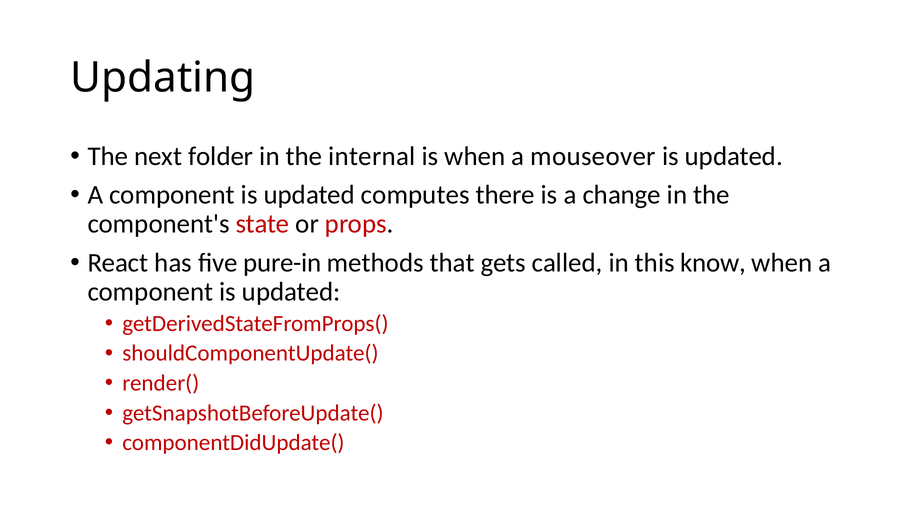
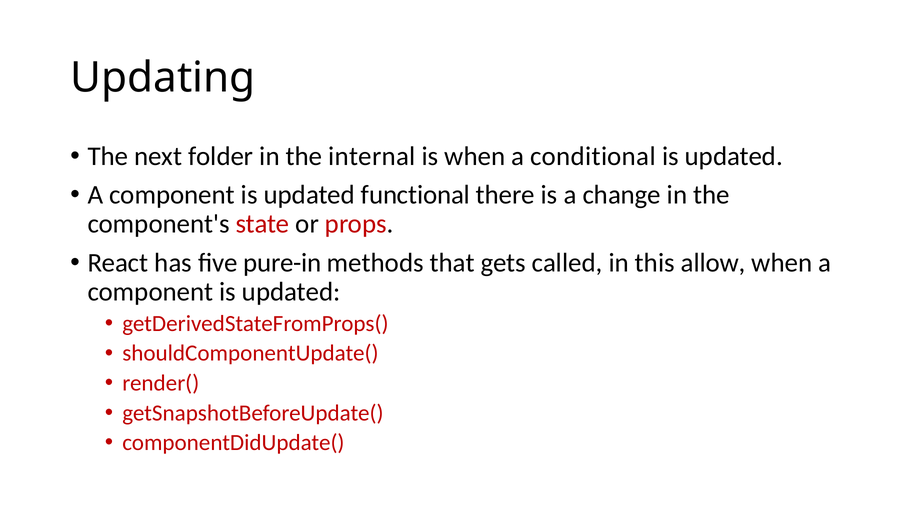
mouseover: mouseover -> conditional (593, 156)
computes: computes -> functional (415, 195)
know: know -> allow (713, 263)
